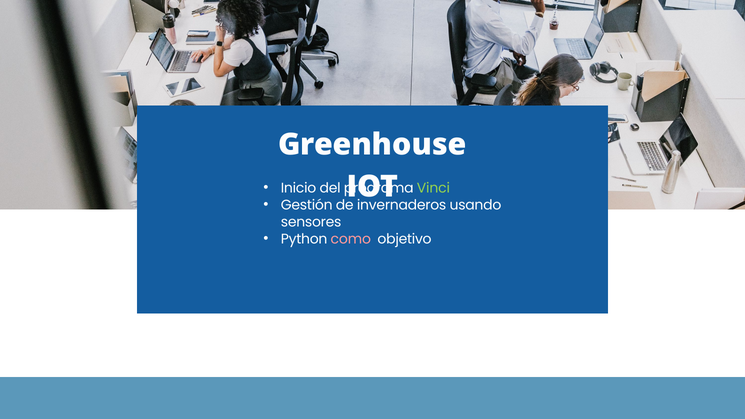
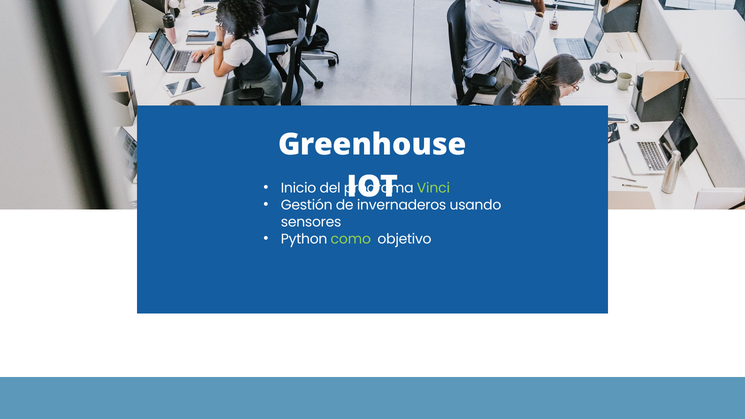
como colour: pink -> light green (351, 239)
